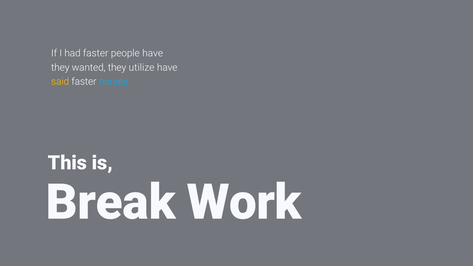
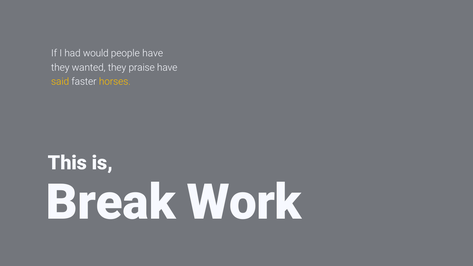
had faster: faster -> would (96, 53)
utilize: utilize -> praise (142, 68)
horses colour: light blue -> yellow (115, 82)
